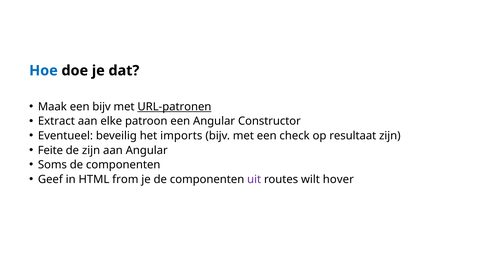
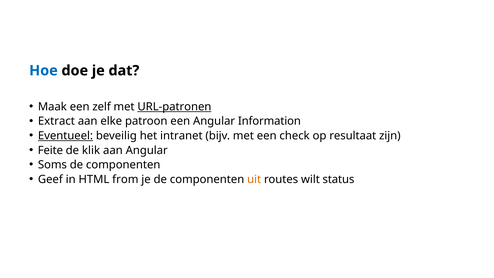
een bijv: bijv -> zelf (102, 107)
Constructor: Constructor -> Information (269, 121)
Eventueel underline: none -> present (65, 136)
imports: imports -> intranet (181, 136)
de zijn: zijn -> klik (91, 150)
uit colour: purple -> orange (254, 179)
hover: hover -> status (338, 179)
